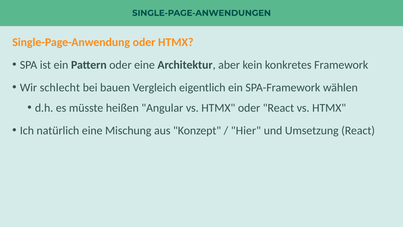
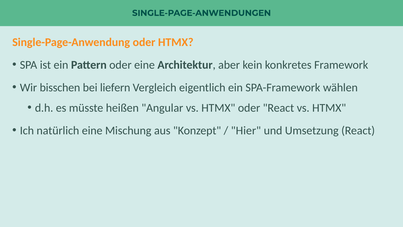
schlecht: schlecht -> bisschen (60, 87)
bauen: bauen -> liefern (115, 87)
